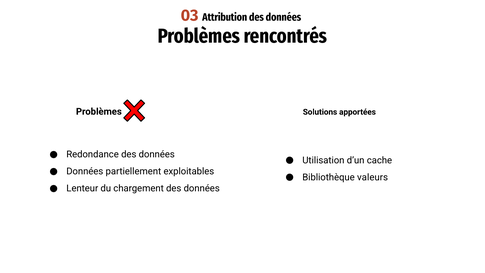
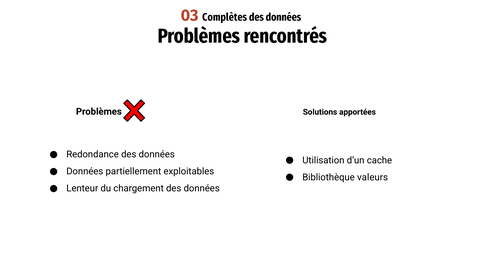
Attribution: Attribution -> Complètes (225, 17)
